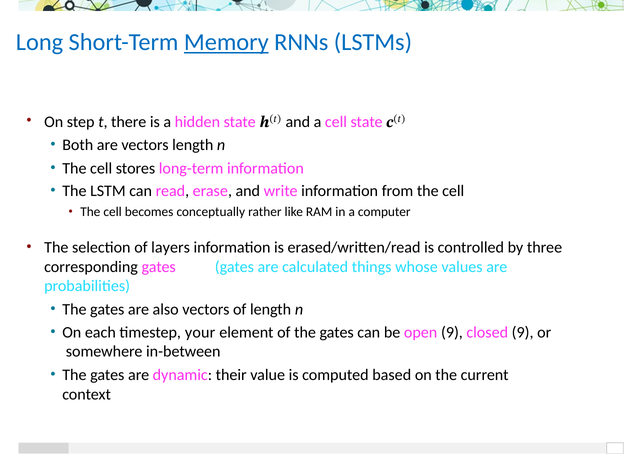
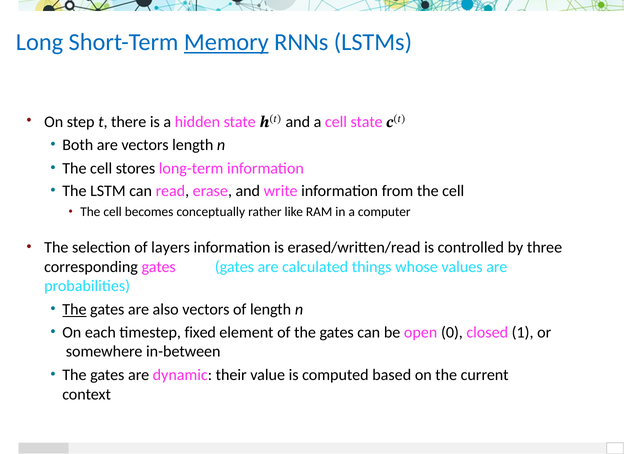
The underline: none -> present (74, 310)
your: your -> fixed (200, 332)
open 9: 9 -> 0 (452, 332)
closed 9: 9 -> 1 (523, 332)
